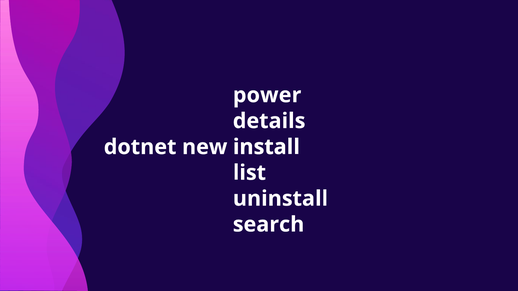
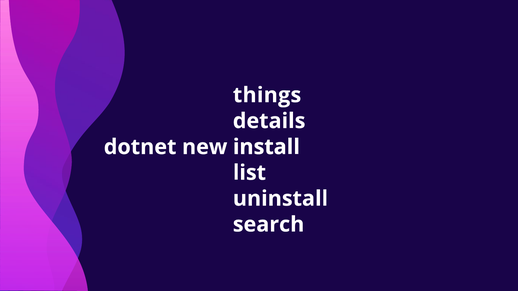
power: power -> things (267, 95)
